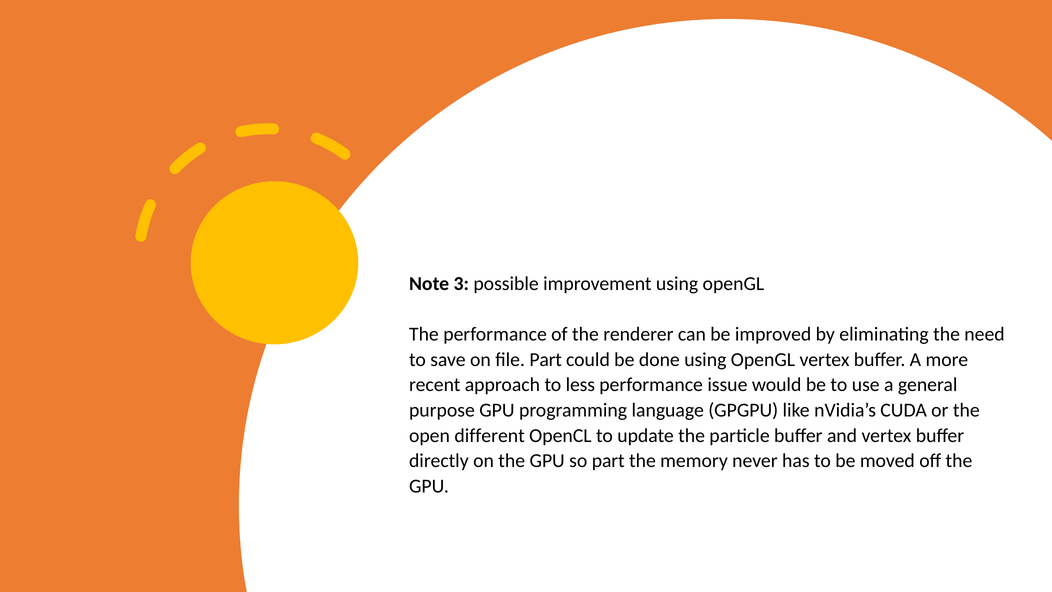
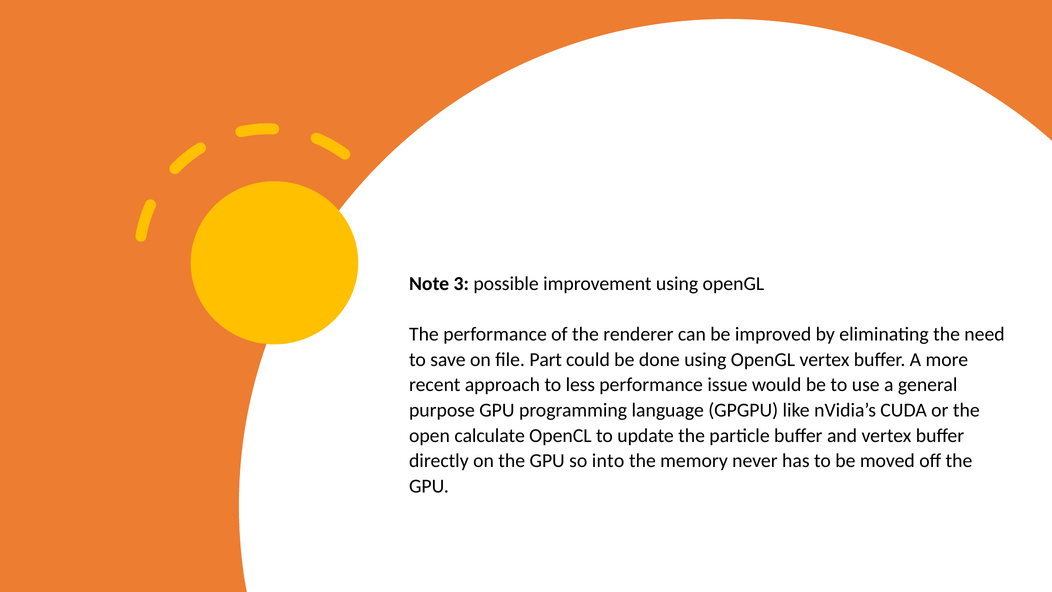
different: different -> calculate (490, 435)
so part: part -> into (608, 461)
